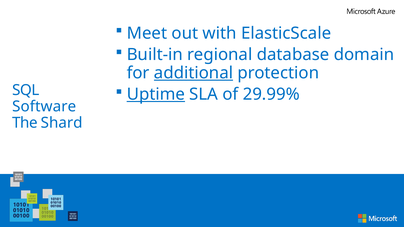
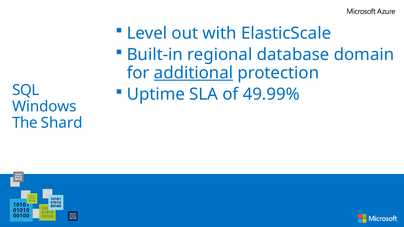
Meet: Meet -> Level (147, 33)
Uptime underline: present -> none (156, 94)
29.99%: 29.99% -> 49.99% (271, 94)
Software: Software -> Windows (44, 107)
